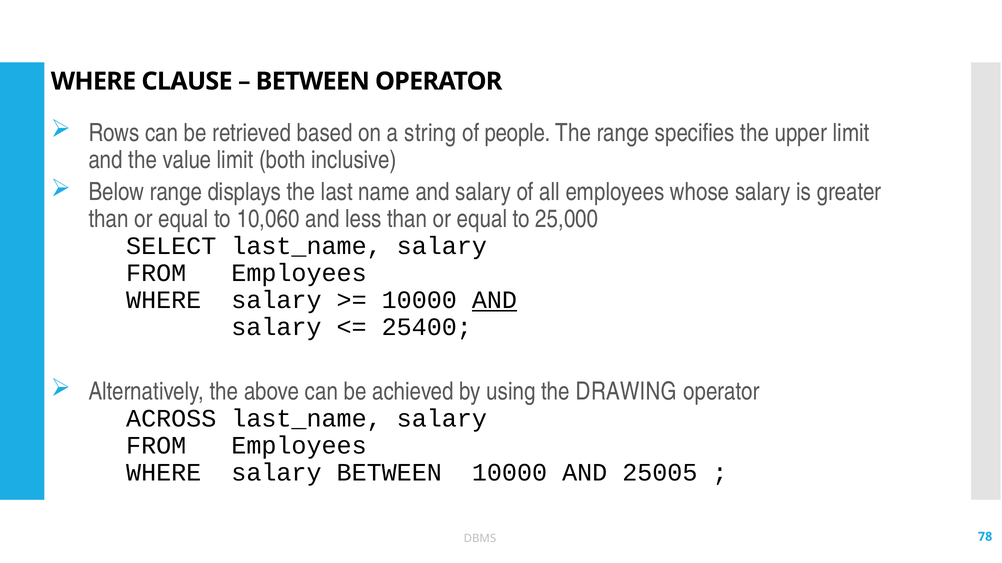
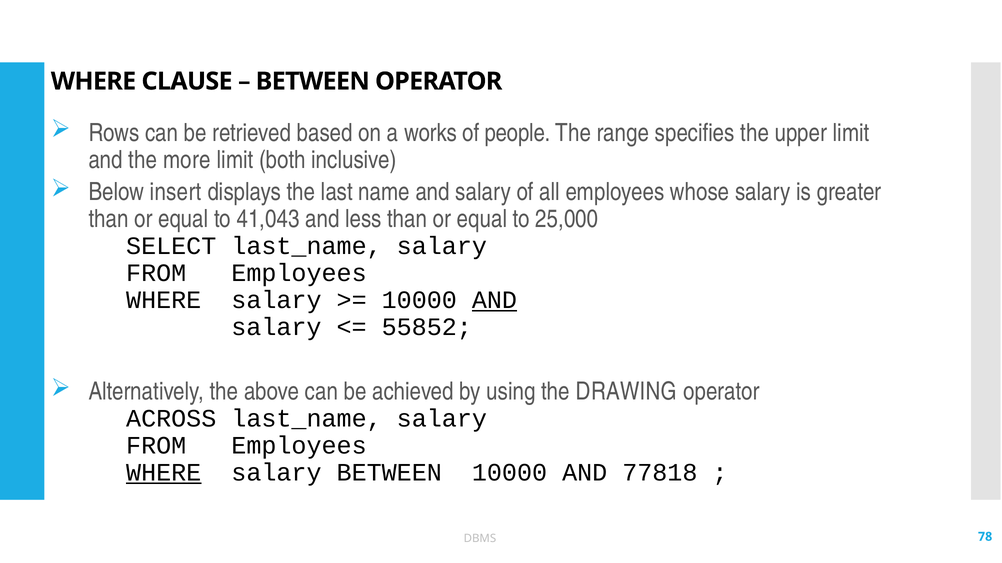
string: string -> works (430, 133)
value: value -> more (187, 160)
Below range: range -> insert (176, 192)
10,060: 10,060 -> 41,043 (268, 219)
25400: 25400 -> 55852 (427, 328)
WHERE underline: none -> present (164, 473)
25005: 25005 -> 77818 (660, 473)
